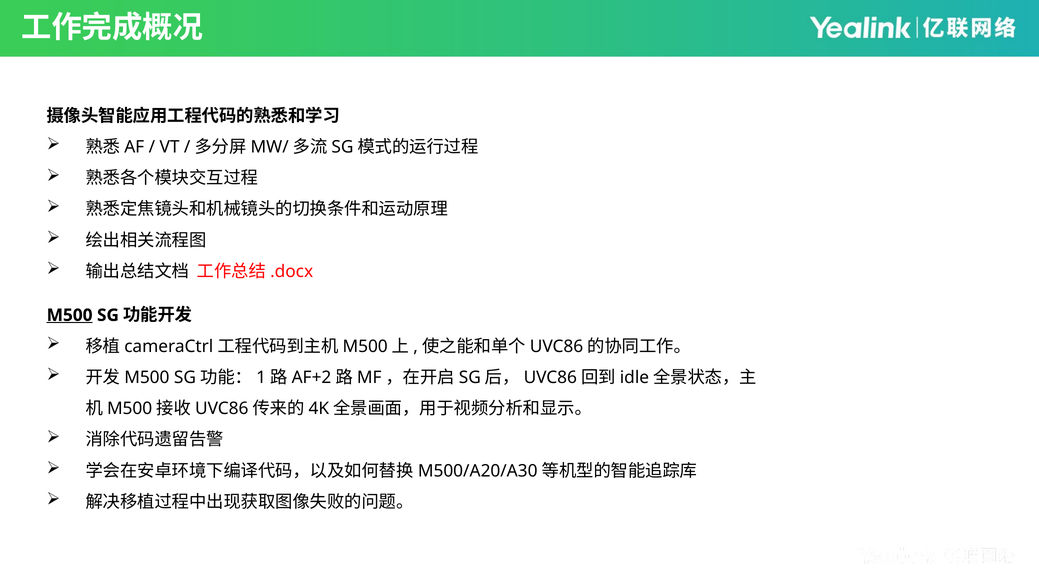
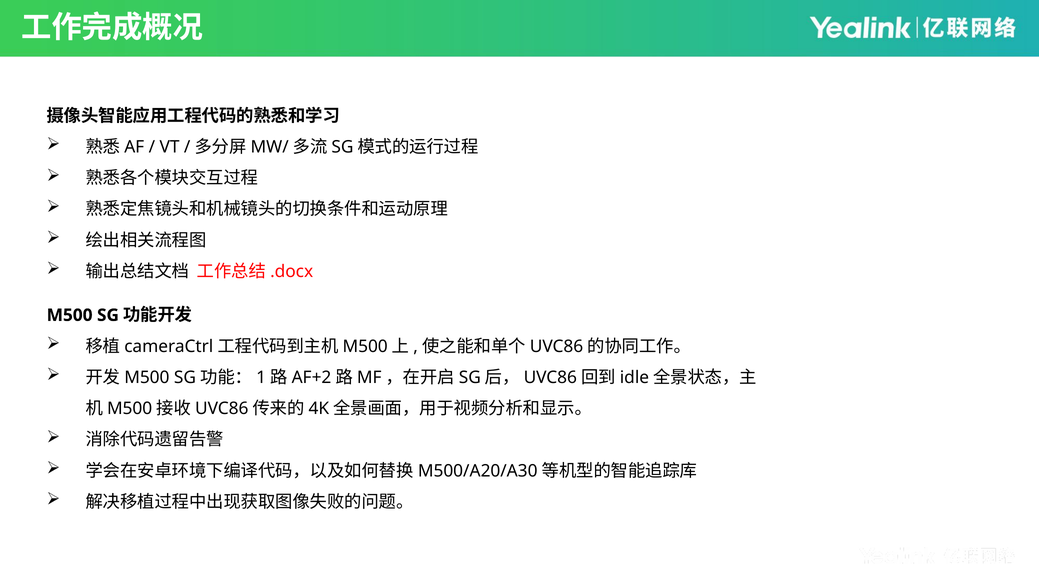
M500 underline: present -> none (70, 315)
